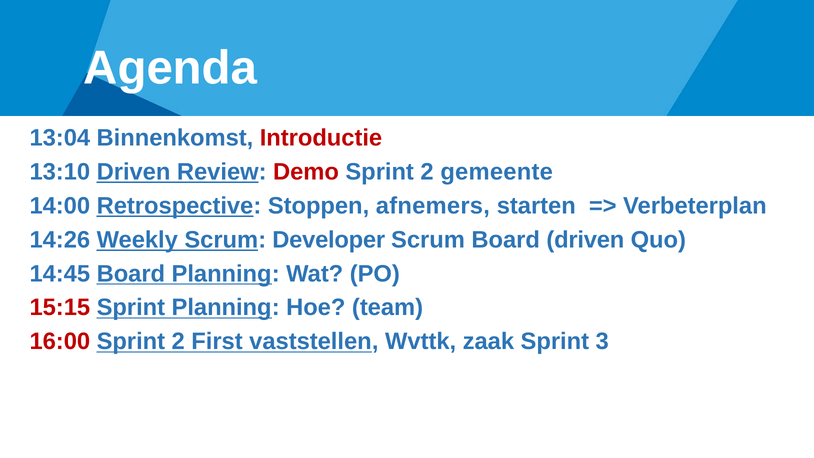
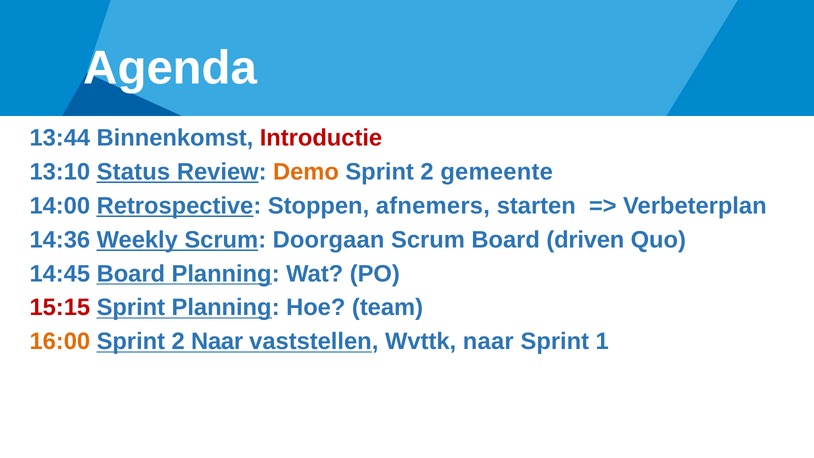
13:04: 13:04 -> 13:44 (60, 138)
13:10 Driven: Driven -> Status (133, 172)
Demo colour: red -> orange (306, 172)
14:26: 14:26 -> 14:36 (60, 240)
Developer: Developer -> Doorgaan (329, 240)
16:00 colour: red -> orange (60, 341)
2 First: First -> Naar (217, 341)
Wvttk zaak: zaak -> naar (488, 341)
3: 3 -> 1 (602, 341)
